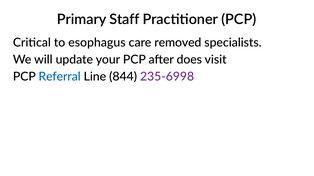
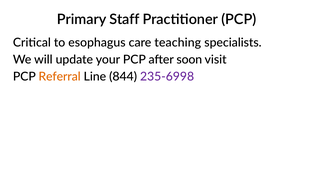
removed: removed -> teaching (178, 43)
does: does -> soon (189, 60)
Referral colour: blue -> orange (60, 77)
